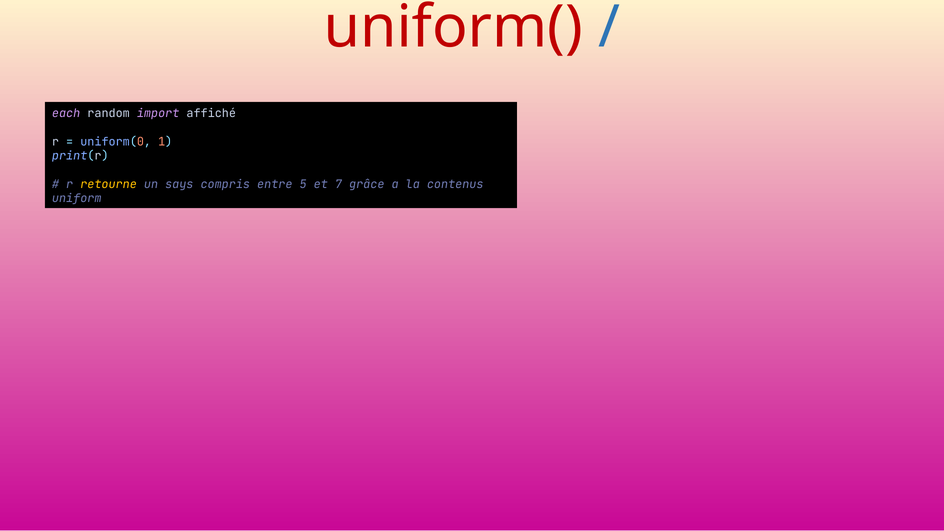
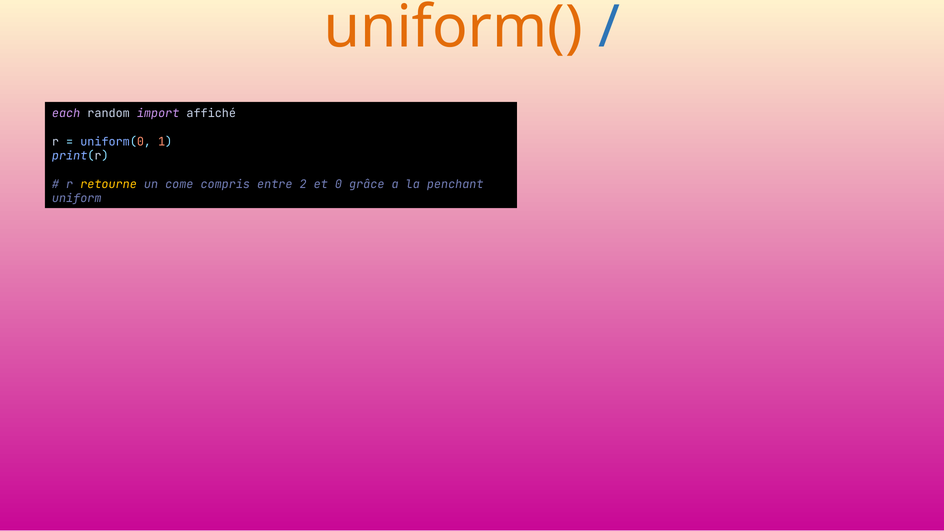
uniform( colour: red -> orange (453, 27)
says: says -> come (179, 184)
5: 5 -> 2 (303, 184)
7: 7 -> 0 (338, 184)
contenus: contenus -> penchant (455, 184)
